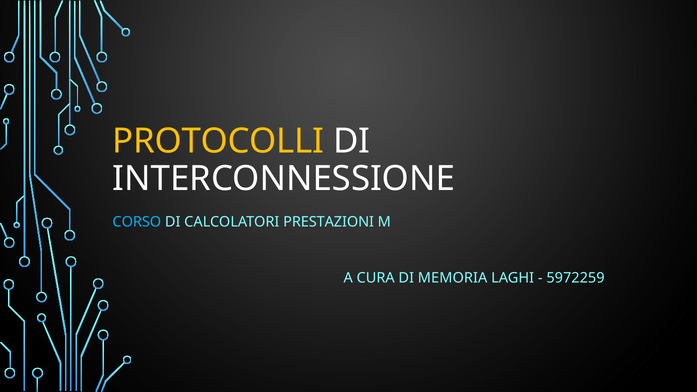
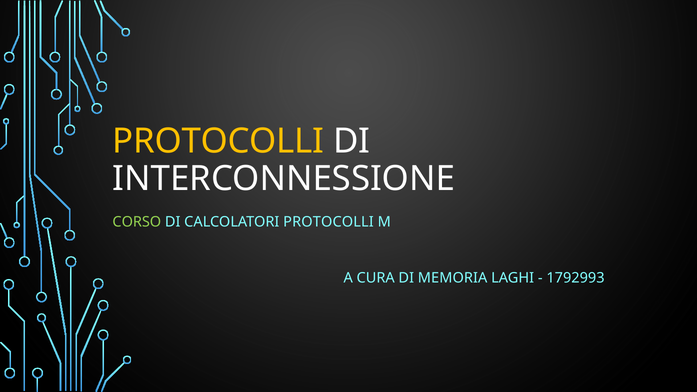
CORSO colour: light blue -> light green (137, 222)
CALCOLATORI PRESTAZIONI: PRESTAZIONI -> PROTOCOLLI (328, 222)
5972259: 5972259 -> 1792993 (575, 278)
